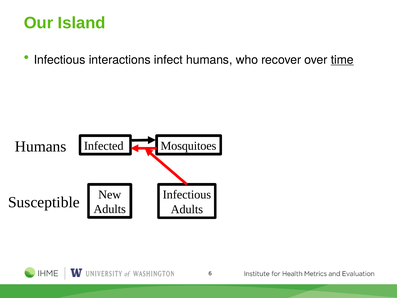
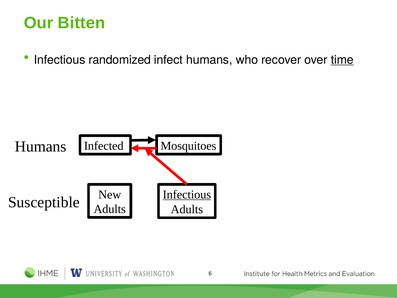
Island: Island -> Bitten (82, 23)
interactions: interactions -> randomized (120, 60)
Infectious underline: none -> present (187, 194)
